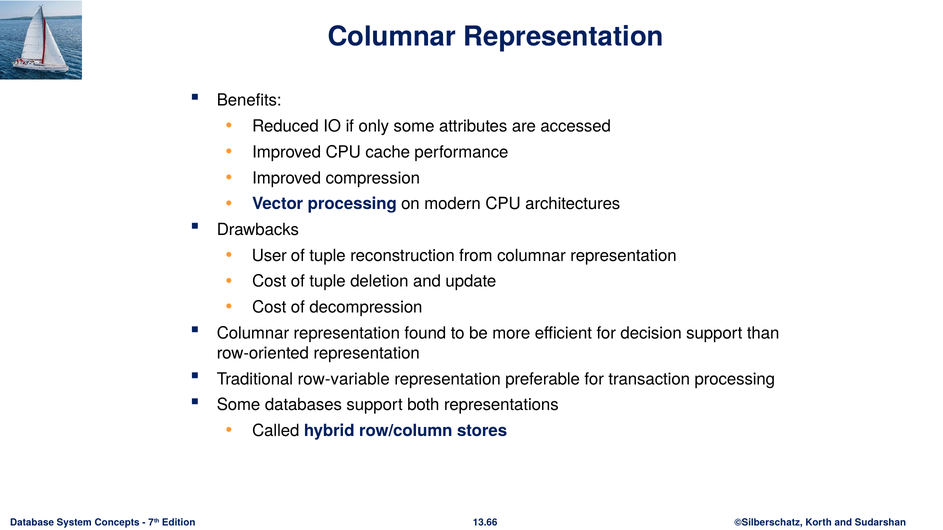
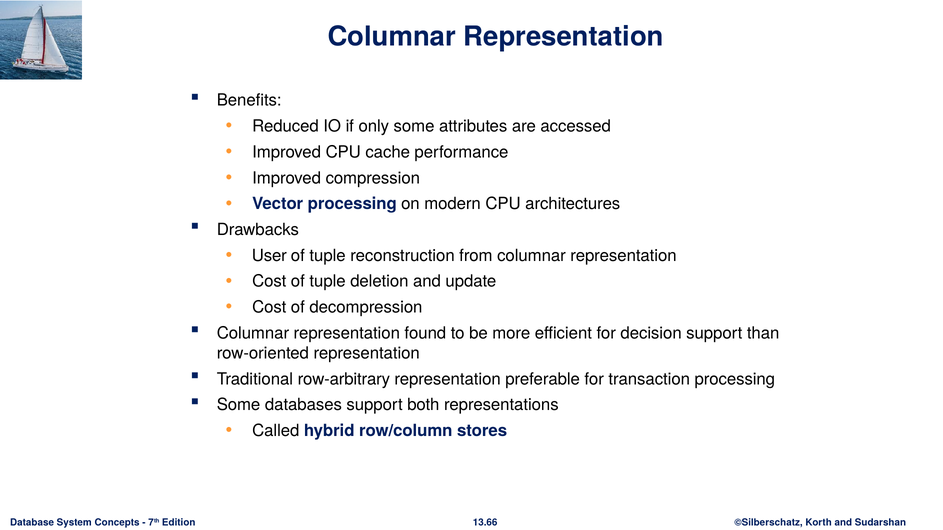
row-variable: row-variable -> row-arbitrary (344, 379)
